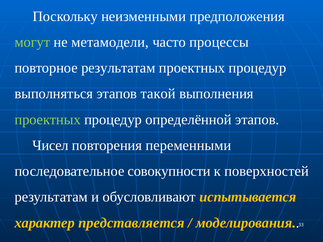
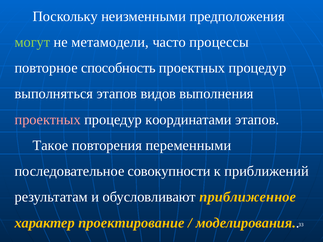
повторное результатам: результатам -> способность (118, 68)
такой: такой -> видов (158, 94)
проектных colour: light green -> pink (48, 120)
определённой: определённой -> координатами (189, 120)
Чисел: Чисел -> Такое (50, 145)
поверхностей: поверхностей -> приближений (267, 171)
испытывается: испытывается -> приближенное (248, 197)
представляется: представляется -> проектирование (131, 223)
